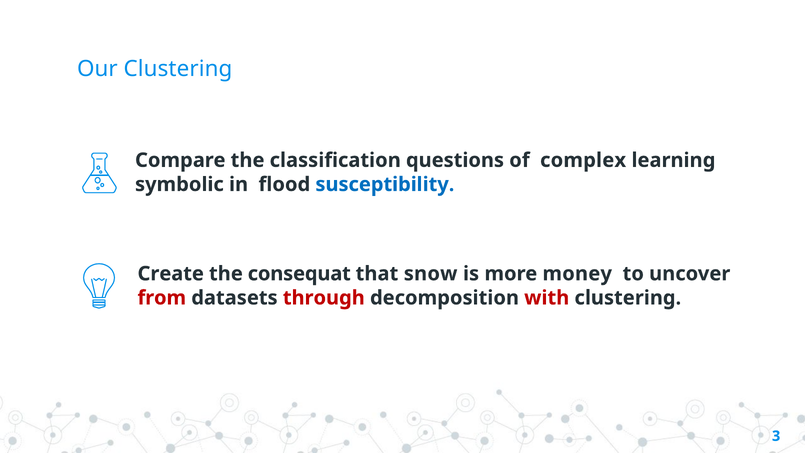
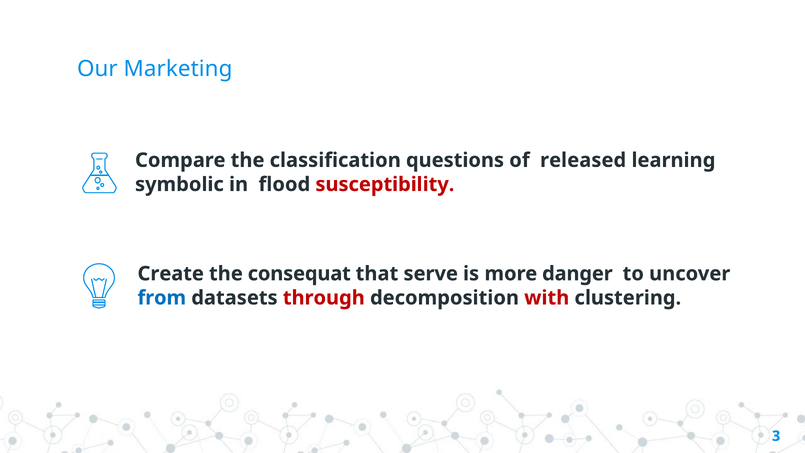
Our Clustering: Clustering -> Marketing (178, 69)
complex: complex -> released (583, 160)
susceptibility colour: blue -> red (385, 184)
snow: snow -> serve (431, 274)
money: money -> danger (577, 274)
from colour: red -> blue (162, 298)
